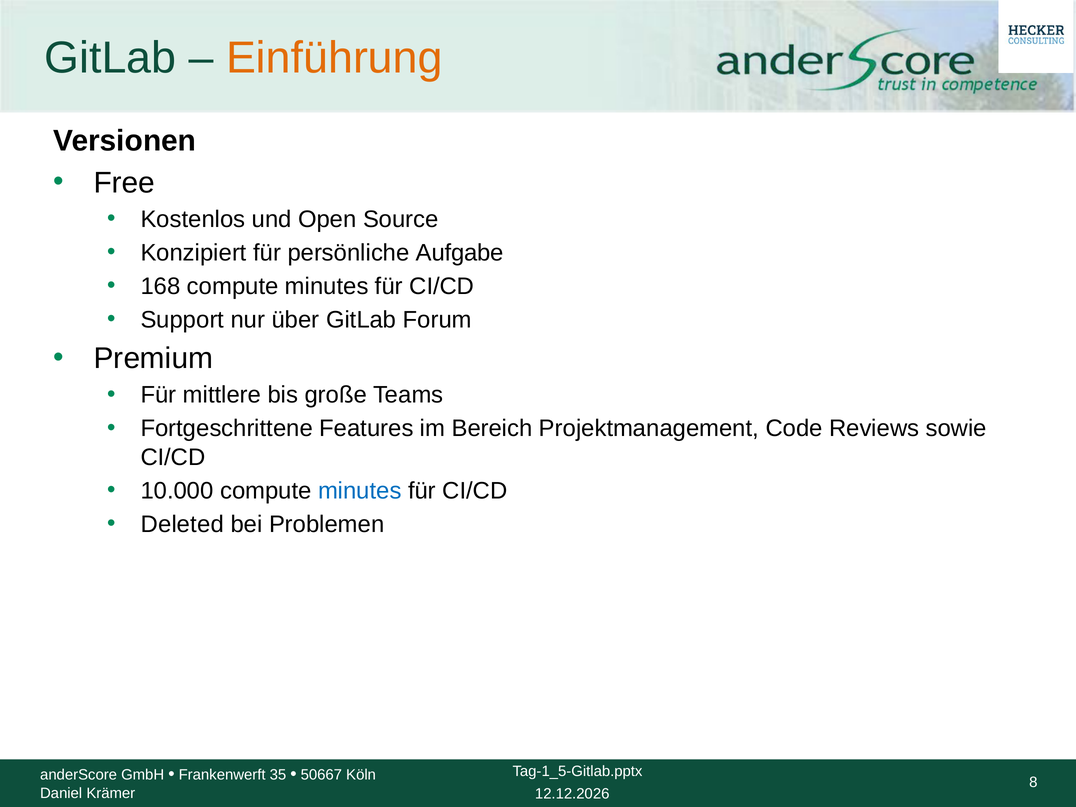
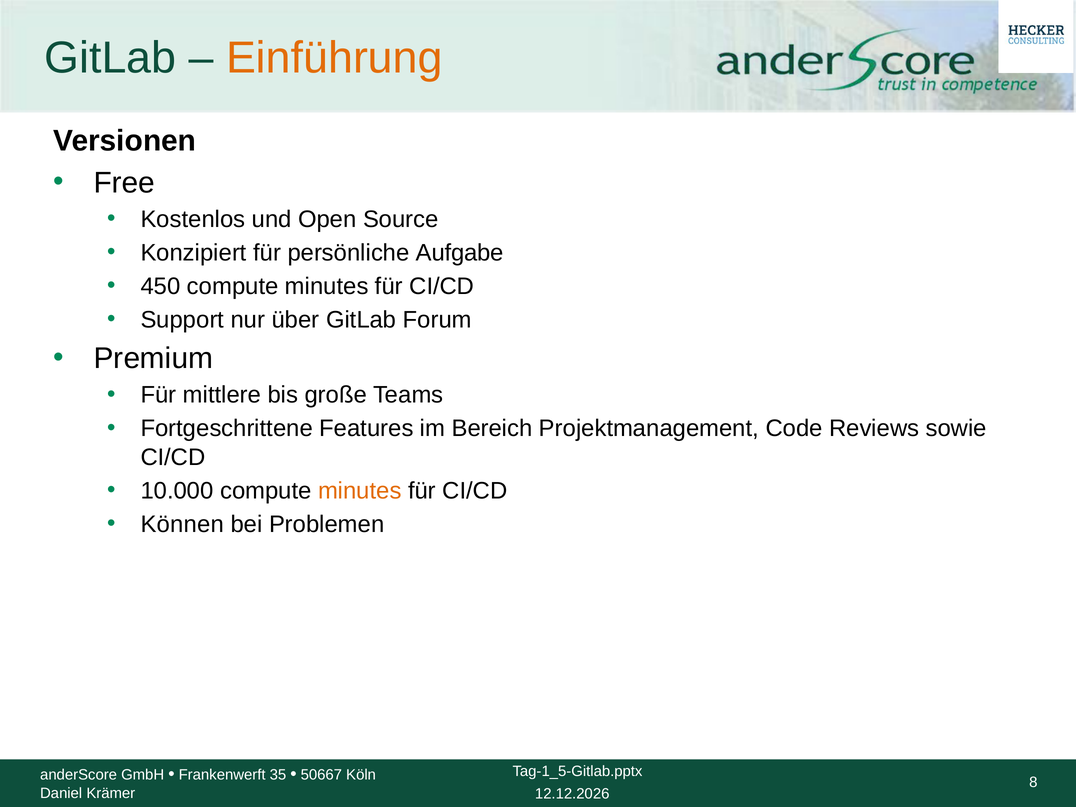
168: 168 -> 450 (161, 286)
minutes colour: blue -> orange (360, 491)
Deleted: Deleted -> Können (182, 524)
